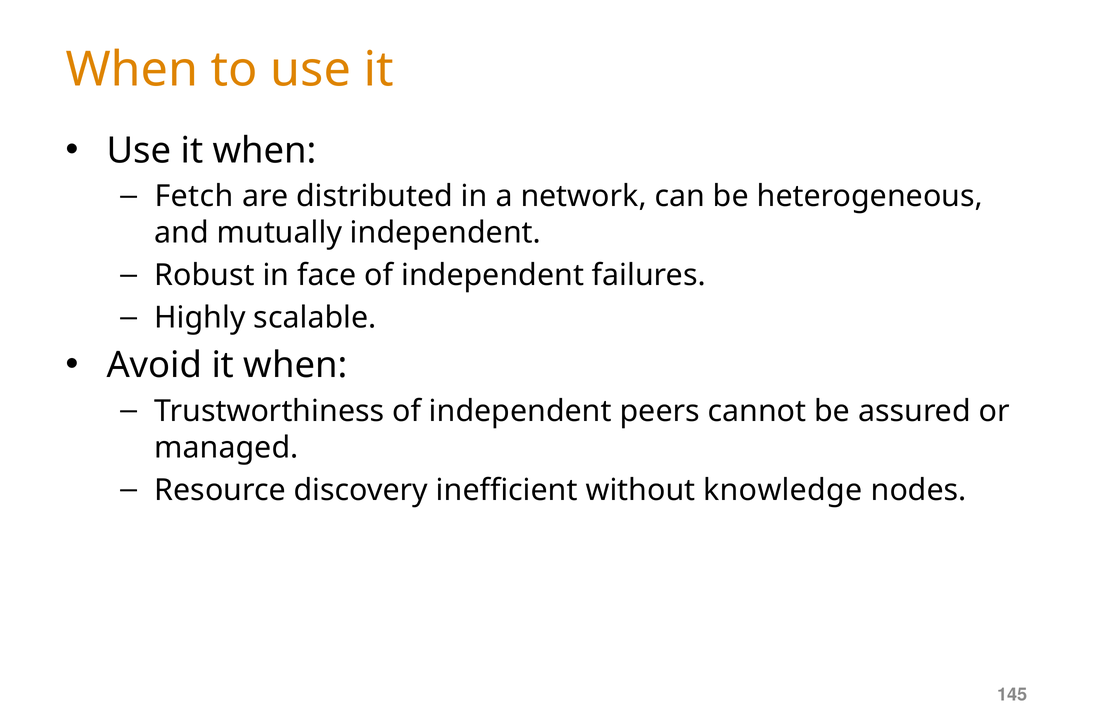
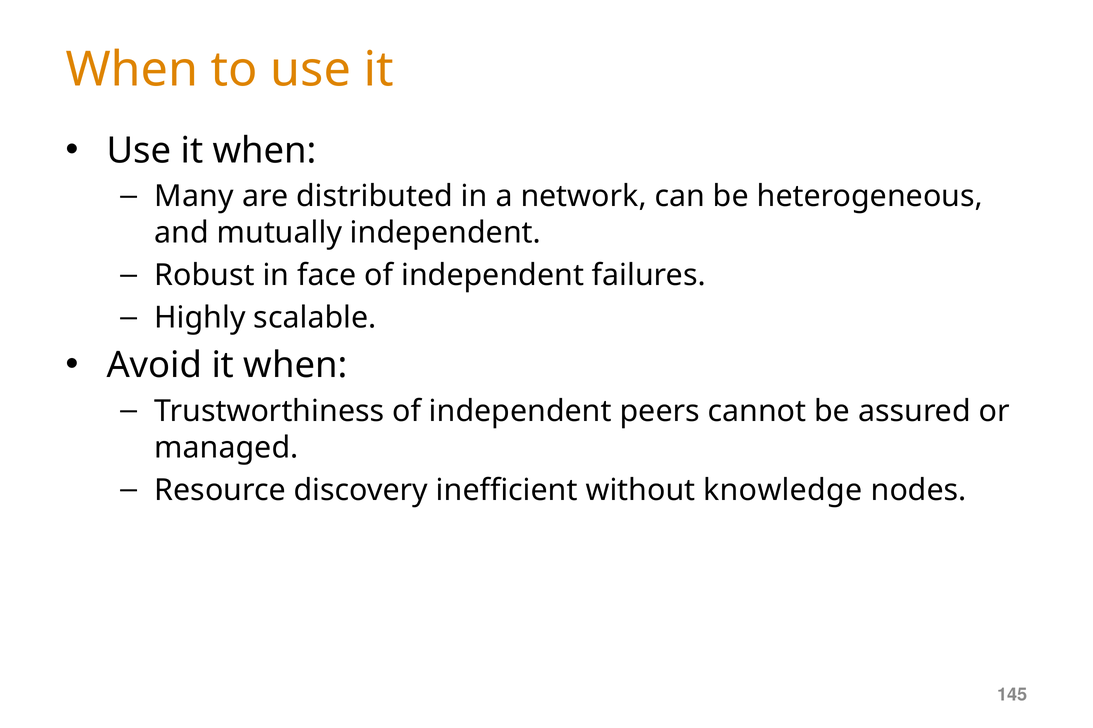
Fetch: Fetch -> Many (194, 197)
